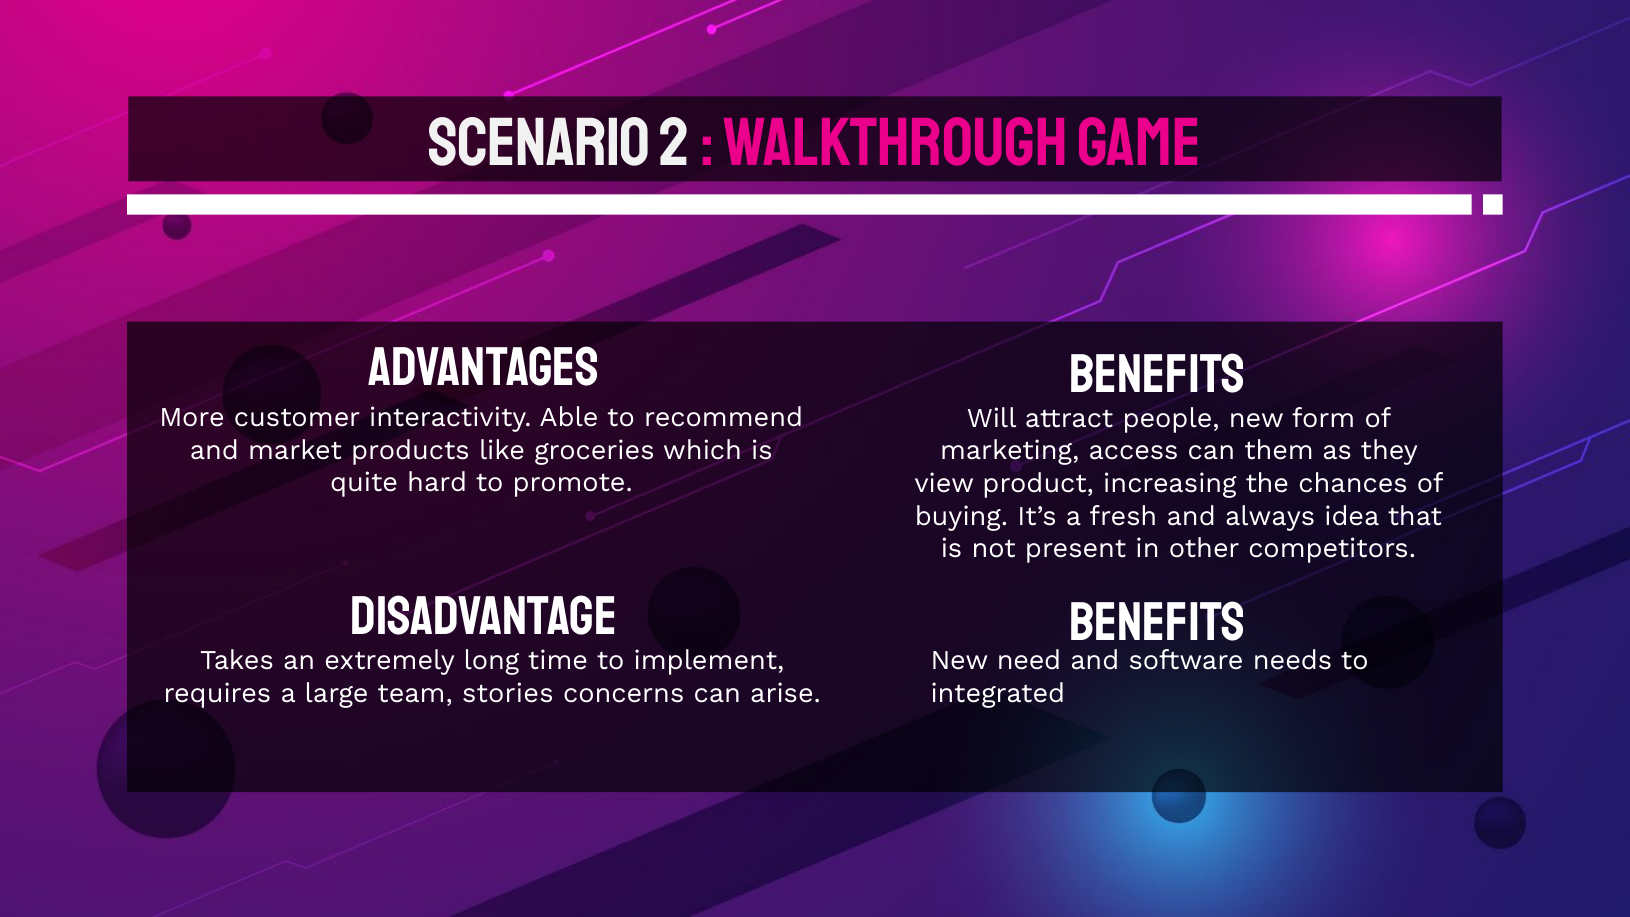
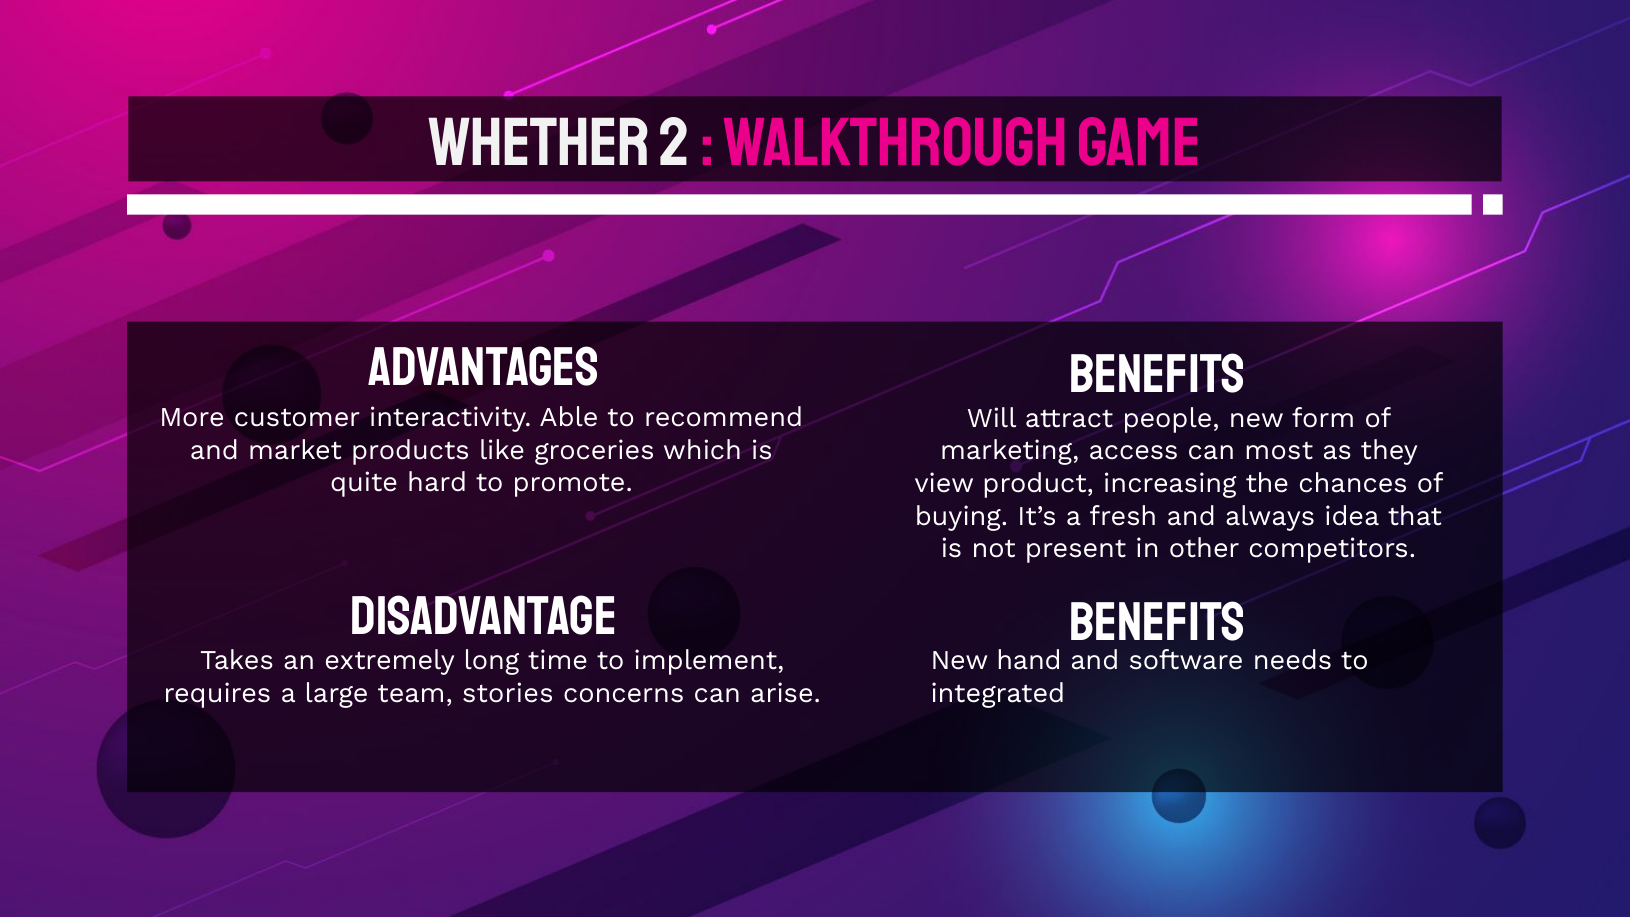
Scenario: Scenario -> Whether (540, 144)
them: them -> most (1279, 451)
need: need -> hand (1029, 660)
